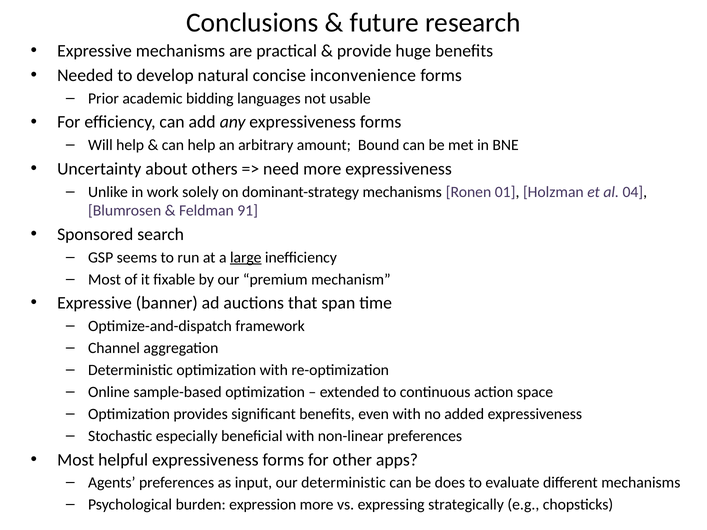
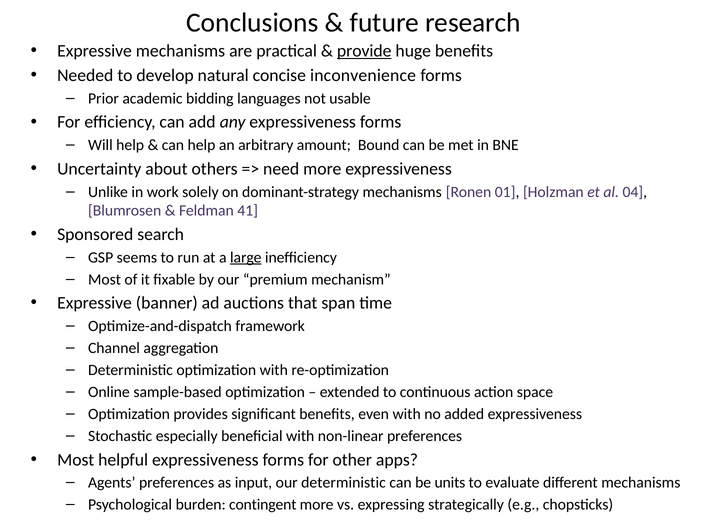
provide underline: none -> present (364, 51)
91: 91 -> 41 (248, 211)
does: does -> units (450, 483)
expression: expression -> contingent (263, 505)
